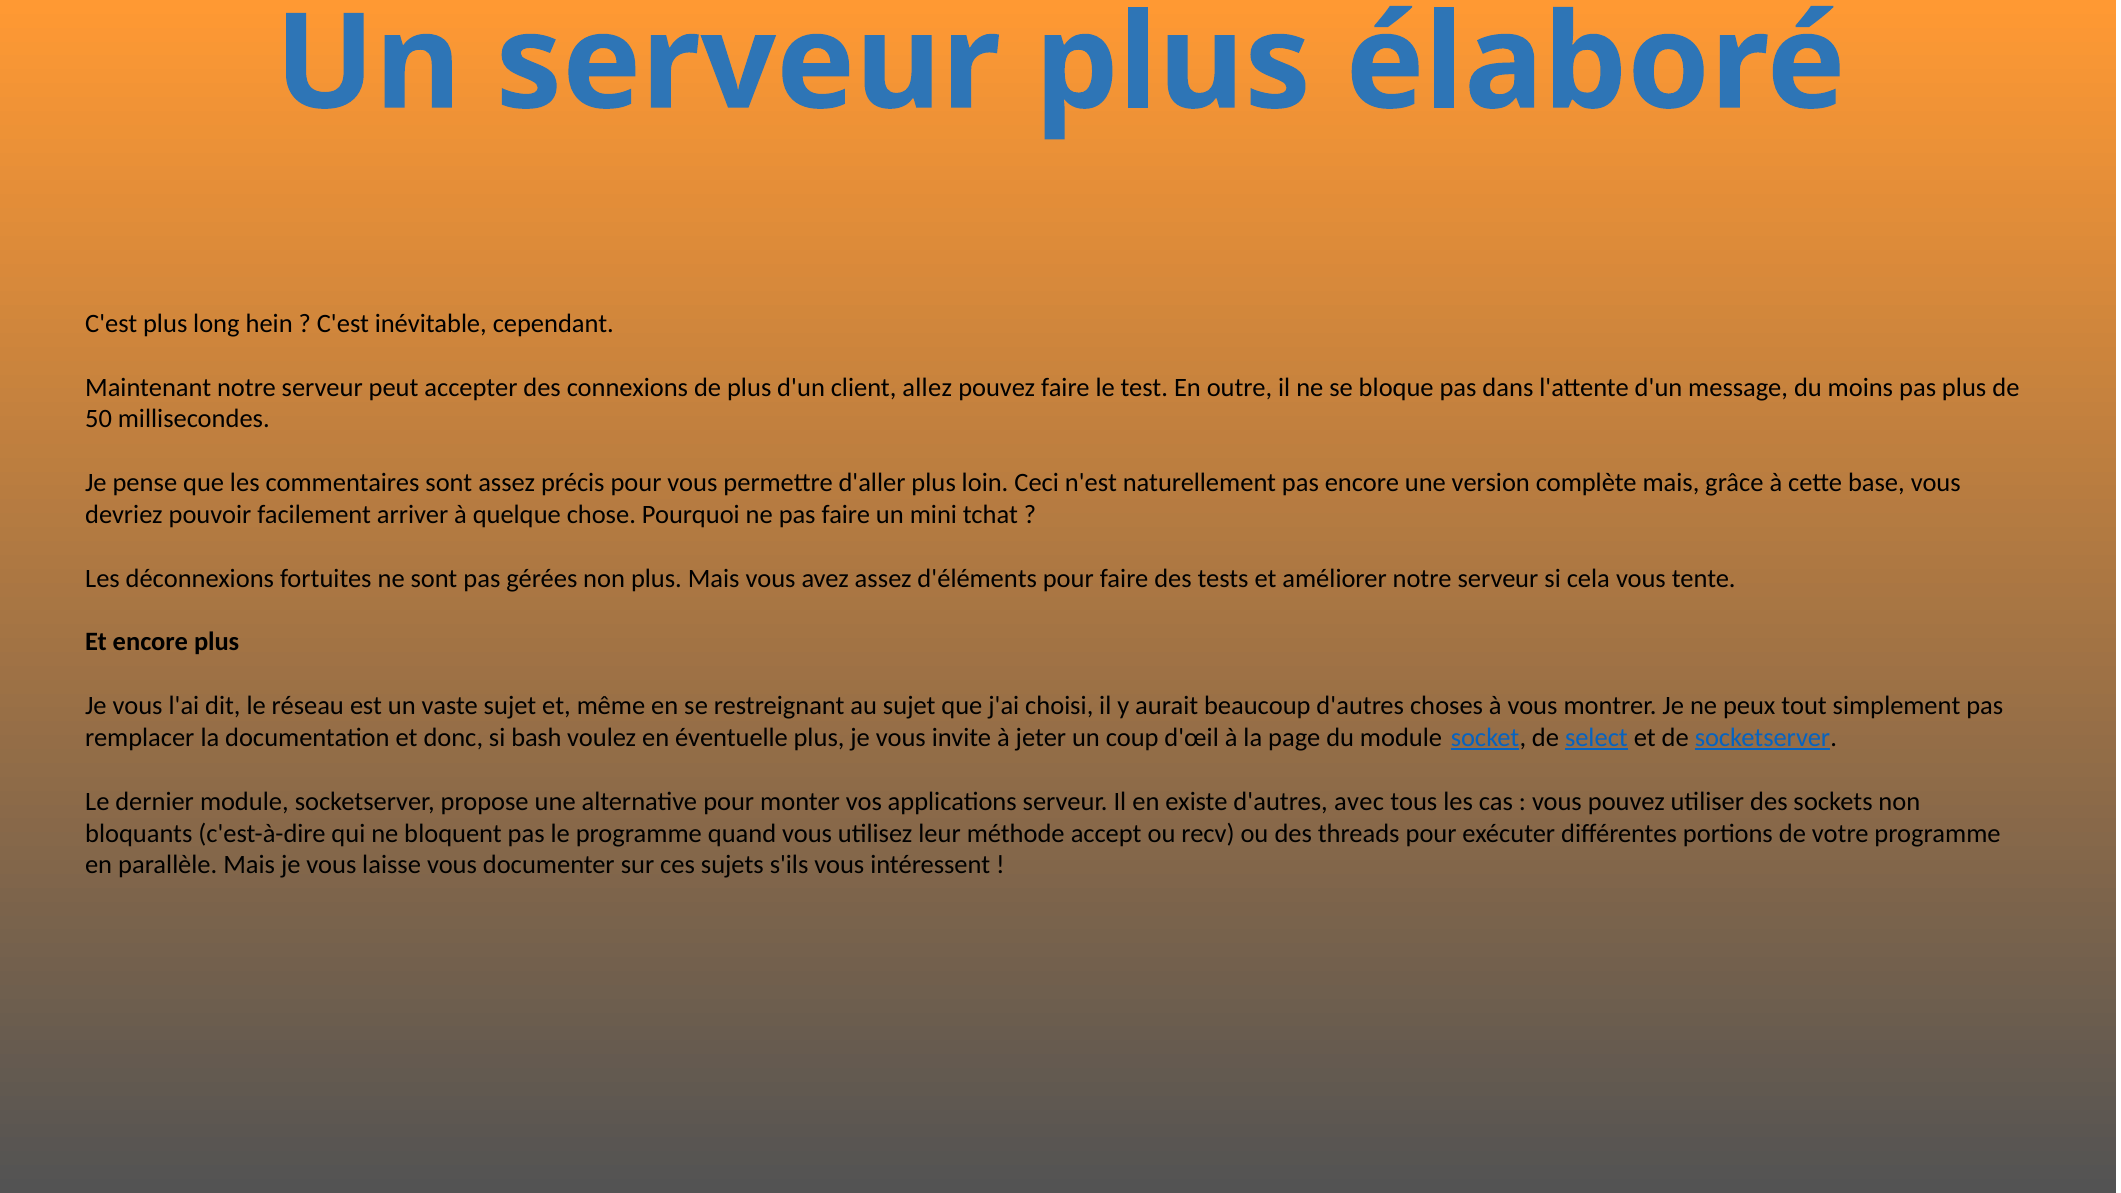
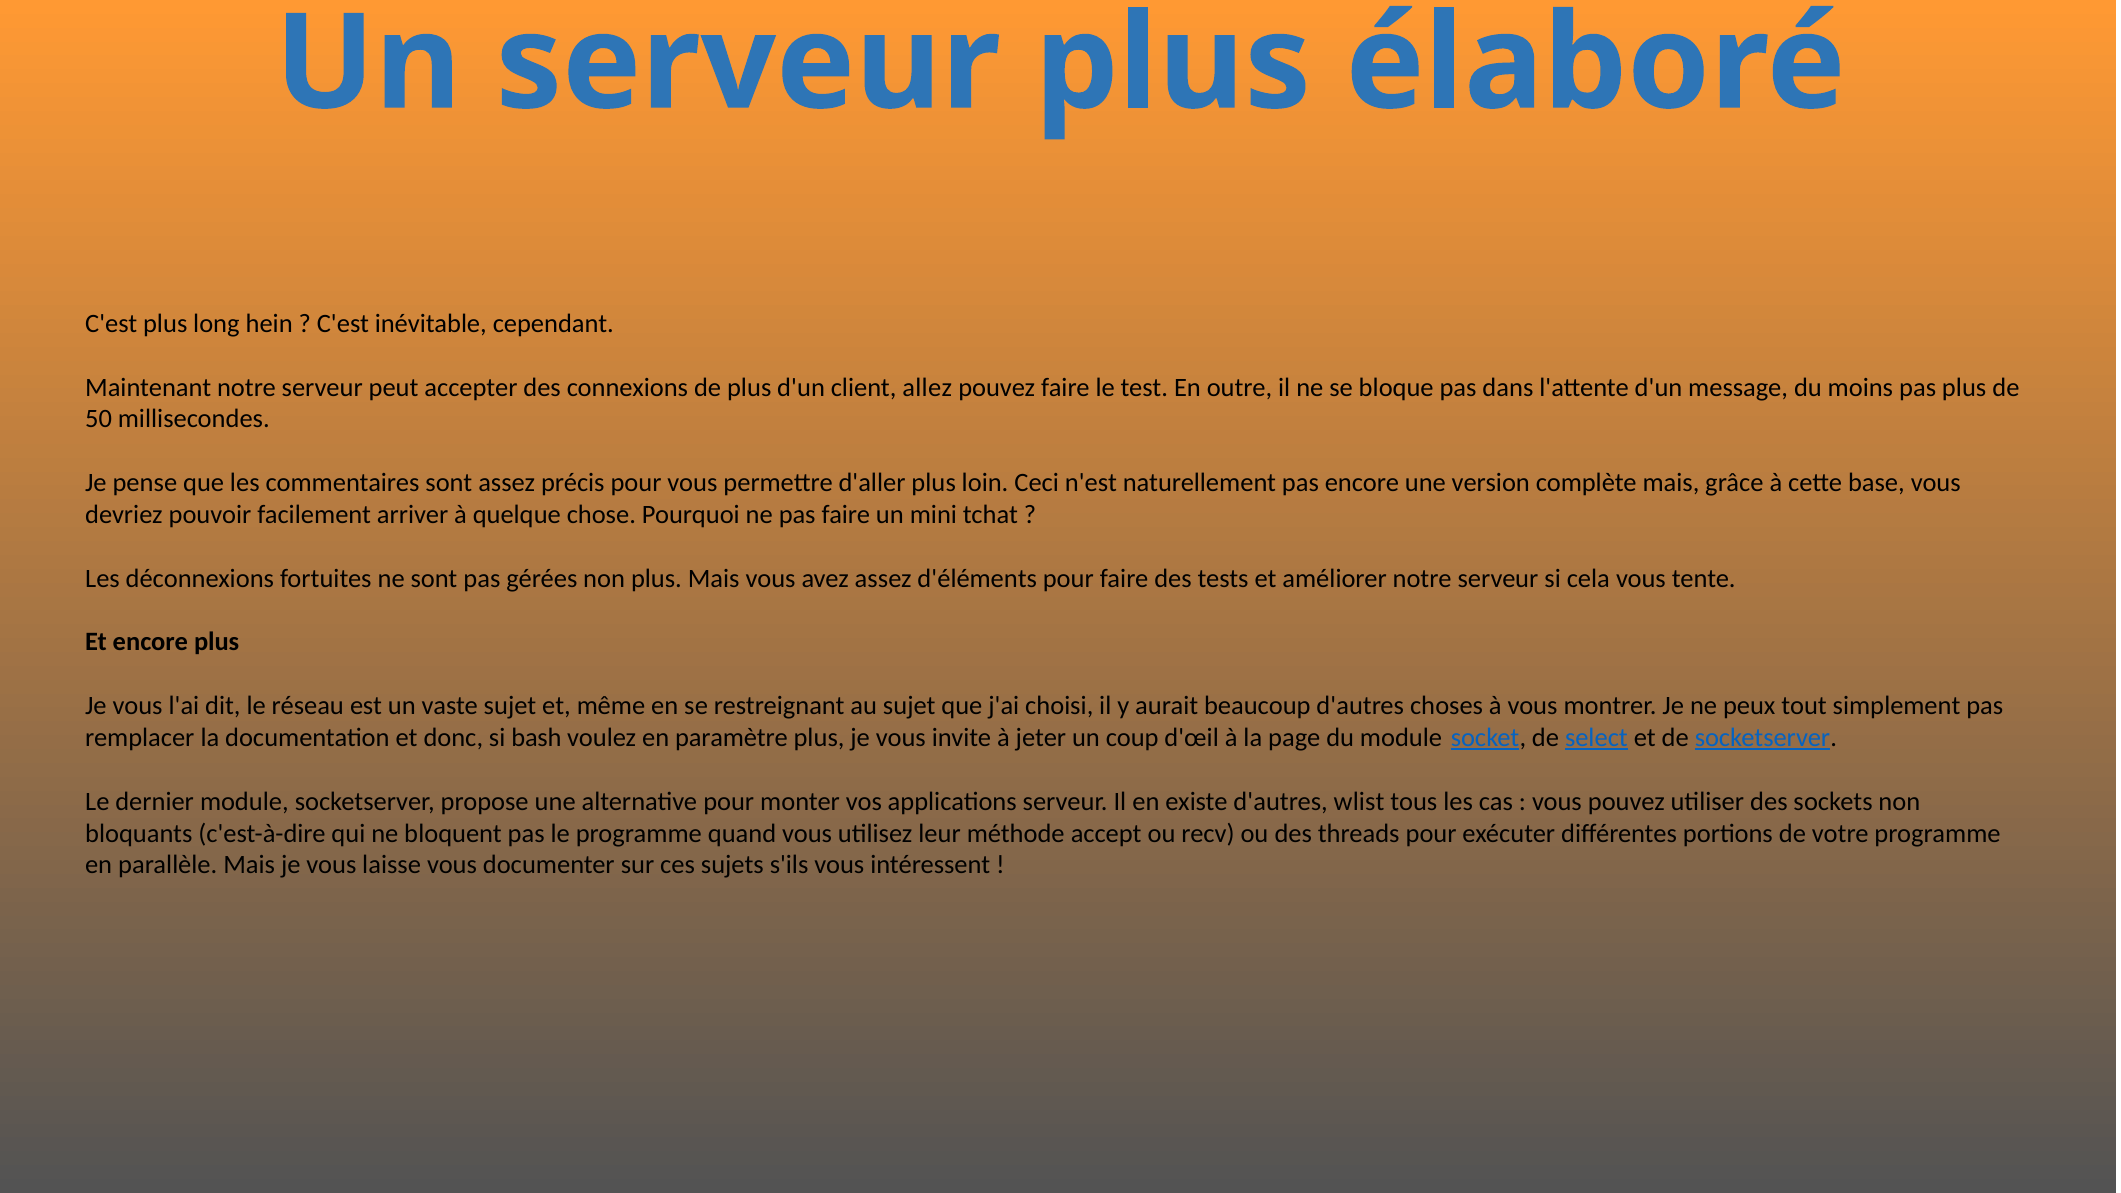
éventuelle: éventuelle -> paramètre (731, 737)
avec: avec -> wlist (1359, 802)
